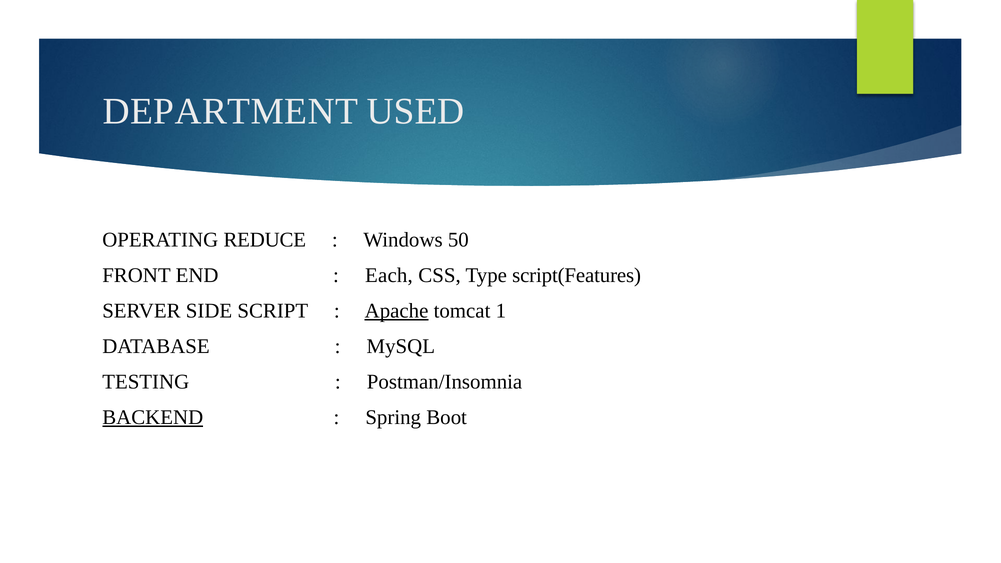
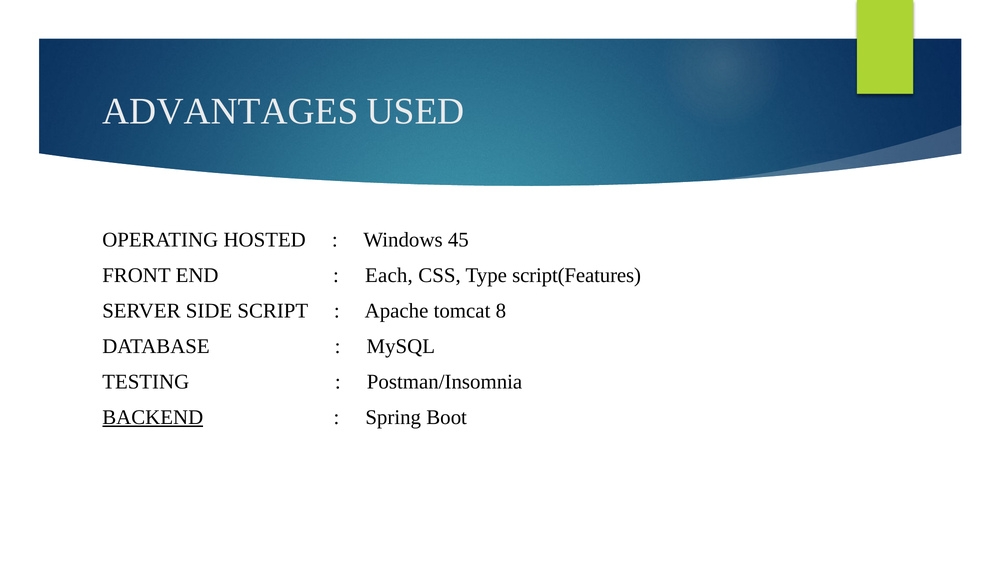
DEPARTMENT: DEPARTMENT -> ADVANTAGES (230, 112)
REDUCE: REDUCE -> HOSTED (265, 240)
50: 50 -> 45 (458, 240)
Apache underline: present -> none (397, 311)
1: 1 -> 8 (501, 311)
